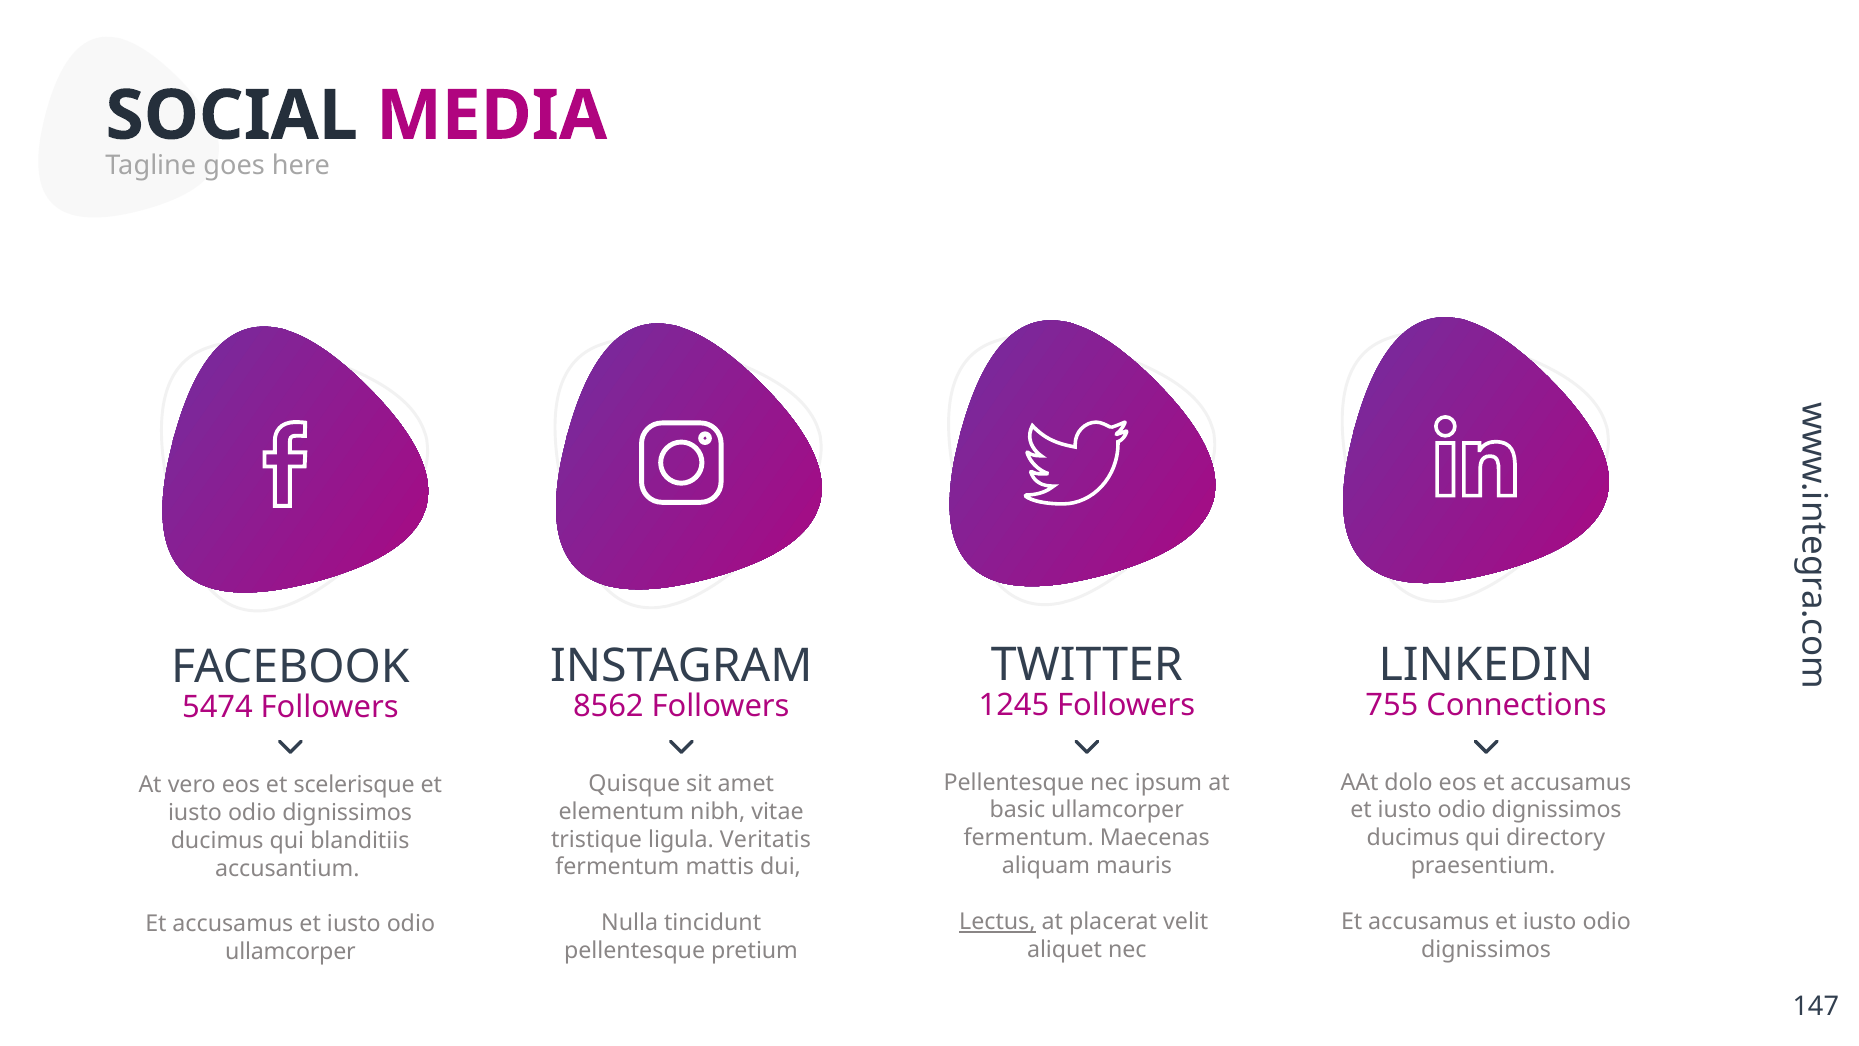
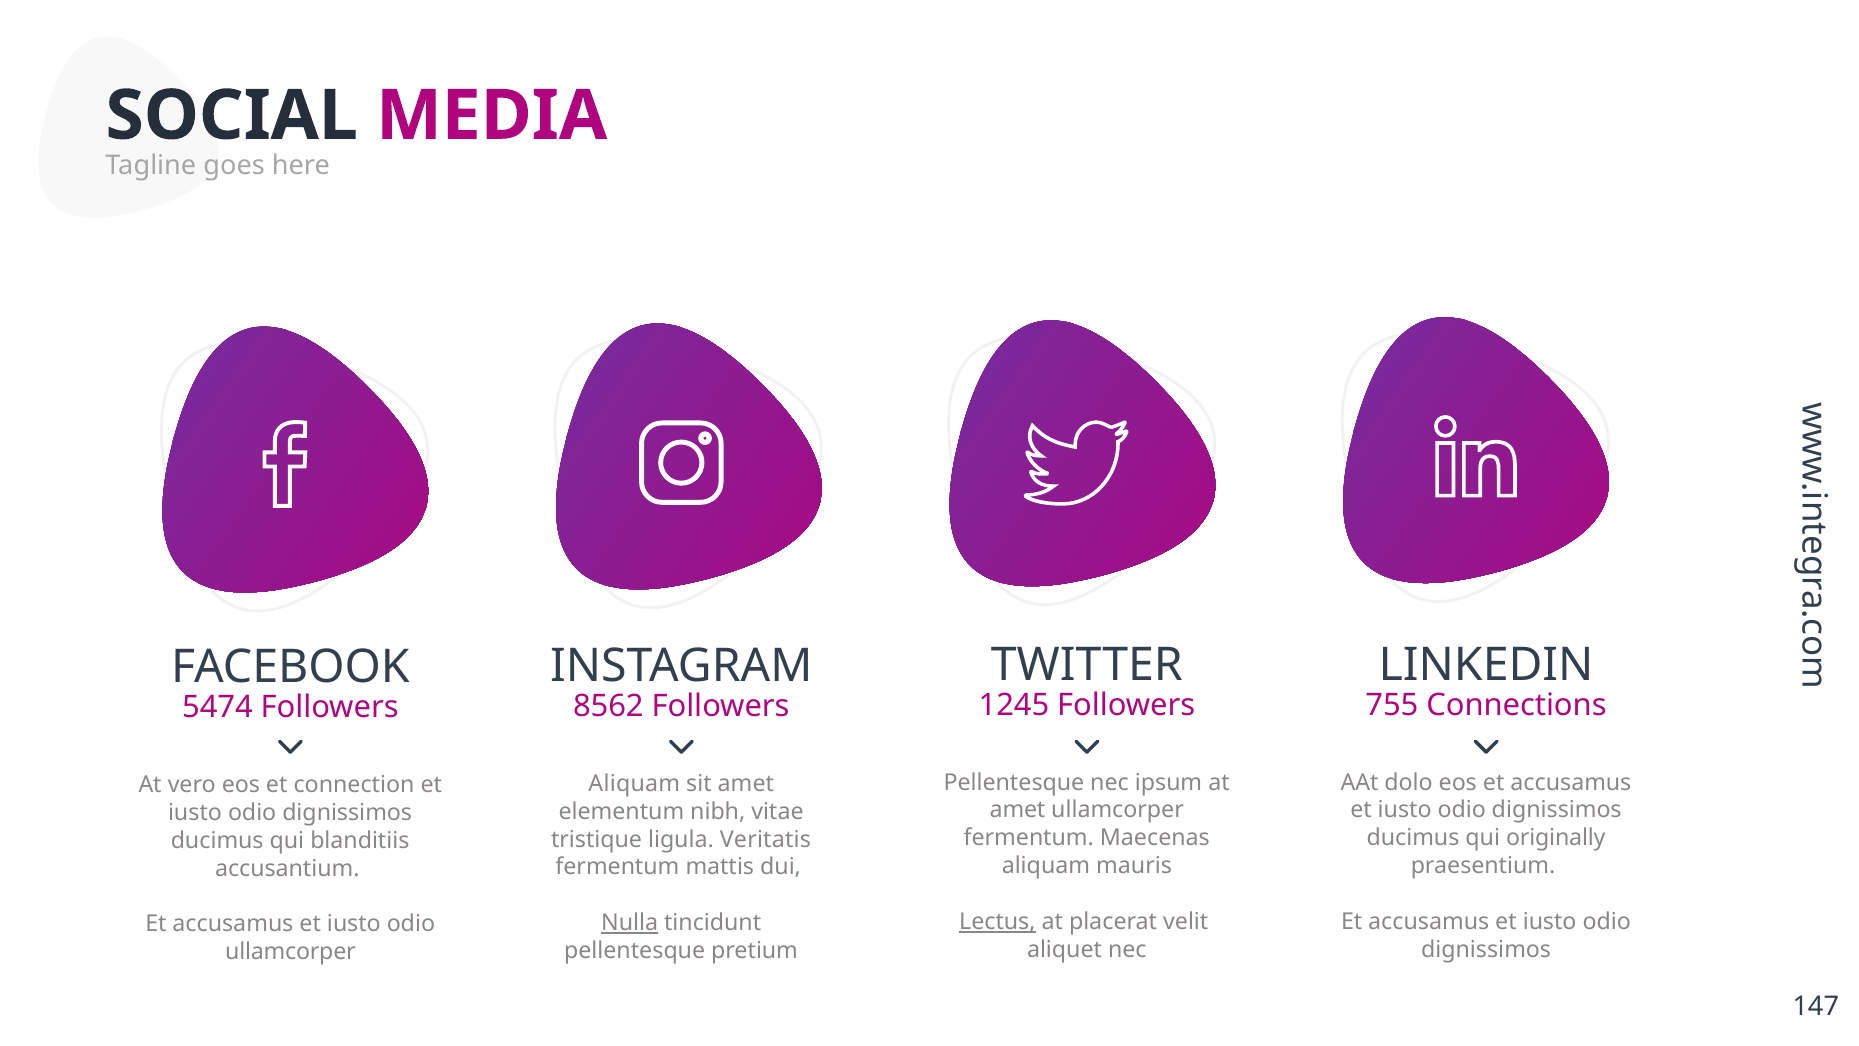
Quisque: Quisque -> Aliquam (634, 783)
scelerisque: scelerisque -> connection (354, 785)
basic: basic -> amet (1018, 810)
directory: directory -> originally (1556, 838)
Nulla underline: none -> present (630, 923)
